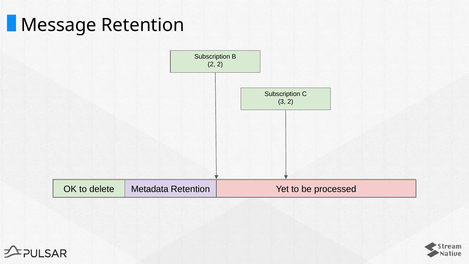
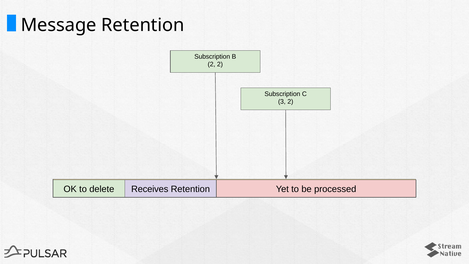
Metadata: Metadata -> Receives (150, 189)
